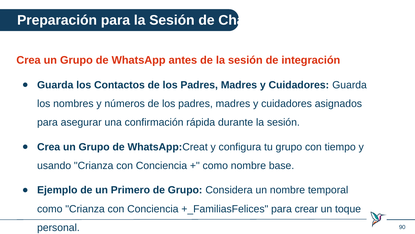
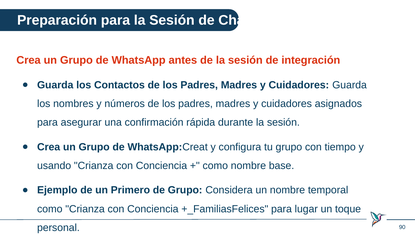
crear: crear -> lugar (306, 208)
